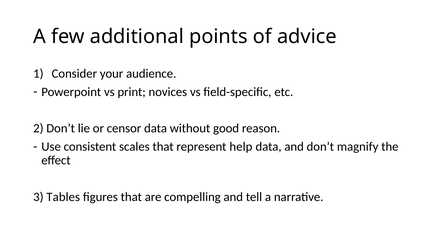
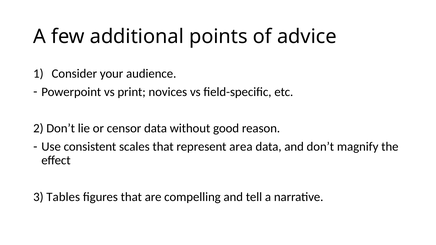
help: help -> area (241, 147)
